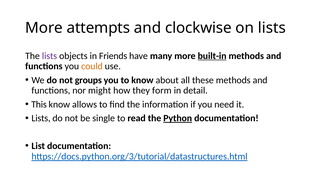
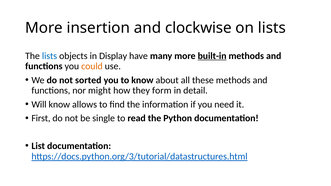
attempts: attempts -> insertion (98, 28)
lists colour: purple -> blue (50, 56)
Friends: Friends -> Display (113, 56)
groups: groups -> sorted (88, 80)
This: This -> Will (39, 104)
Lists: Lists -> First (41, 118)
Python underline: present -> none (178, 118)
